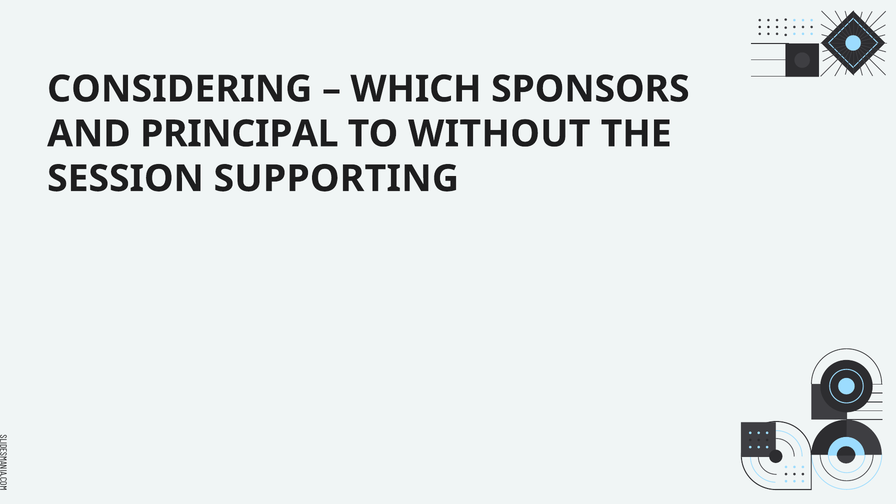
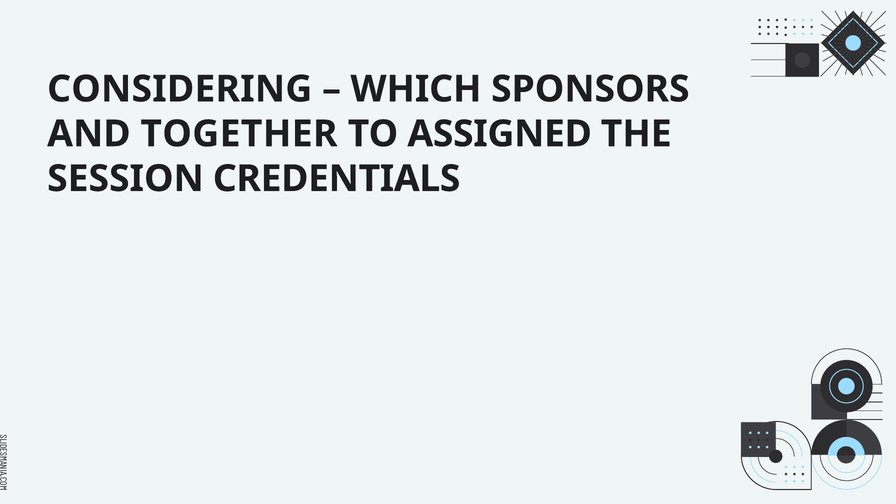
PRINCIPAL: PRINCIPAL -> TOGETHER (239, 134)
WITHOUT: WITHOUT -> ASSIGNED (500, 134)
SUPPORTING: SUPPORTING -> CREDENTIALS (337, 179)
